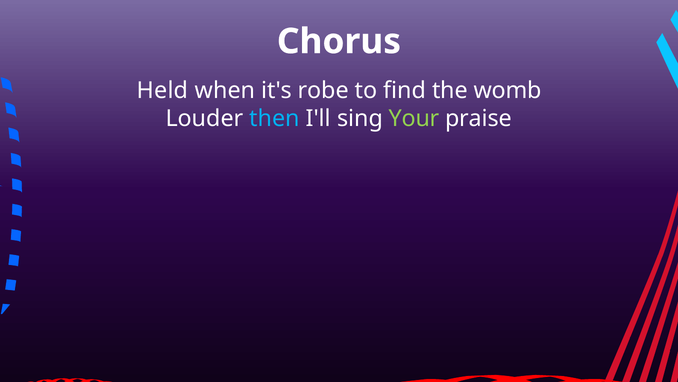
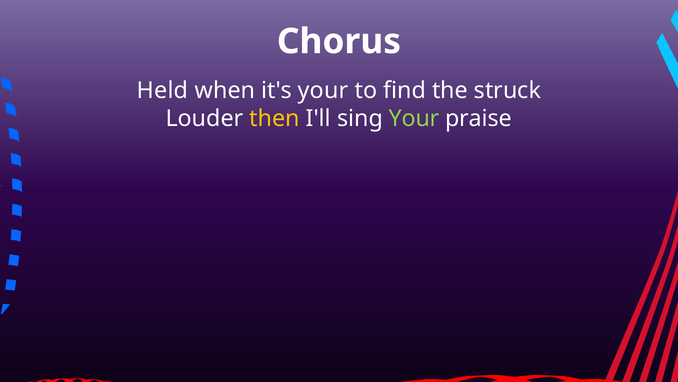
it's robe: robe -> your (323, 91)
womb: womb -> struck (508, 91)
then colour: light blue -> yellow (275, 119)
